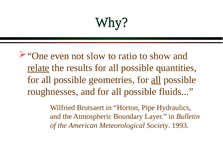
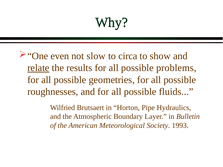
ratio: ratio -> circa (128, 56)
quantities: quantities -> problems (176, 68)
all underline: present -> none (156, 80)
